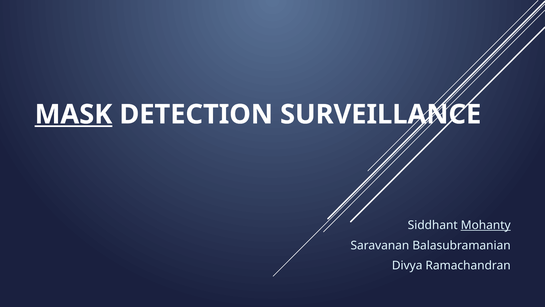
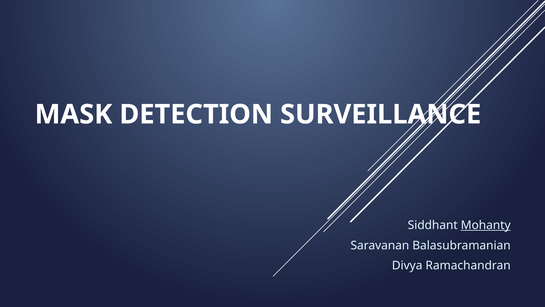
MASK underline: present -> none (73, 114)
